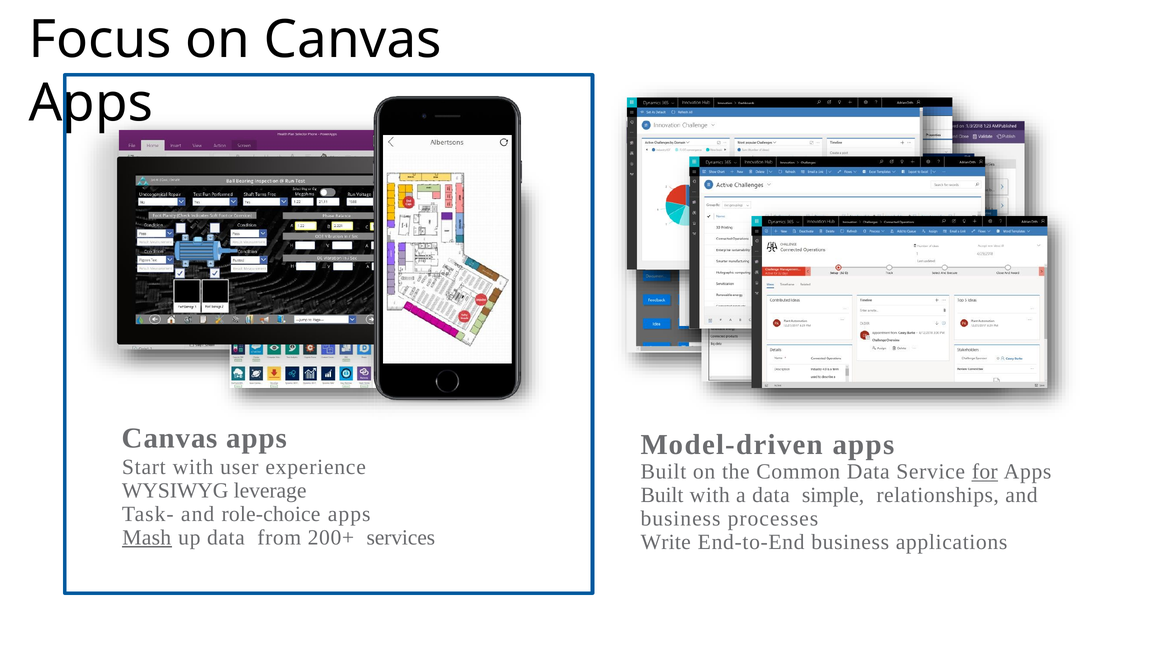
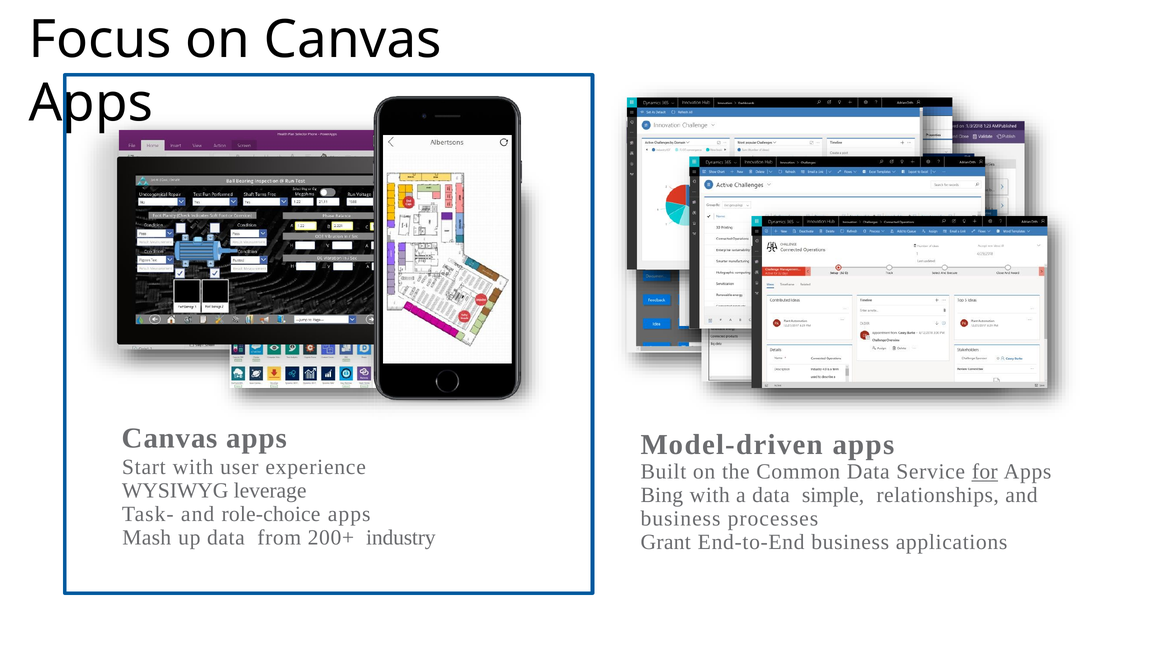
Built: Built -> Bing (662, 495)
Mash underline: present -> none (147, 538)
services: services -> industry (401, 538)
Write: Write -> Grant (666, 542)
